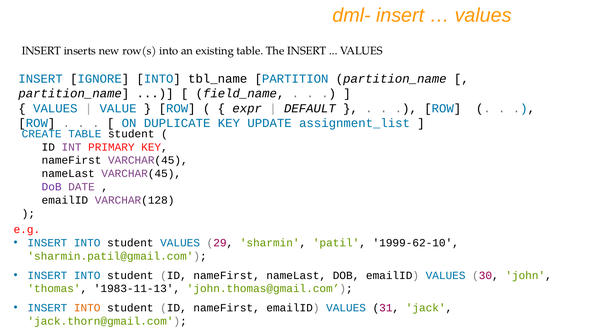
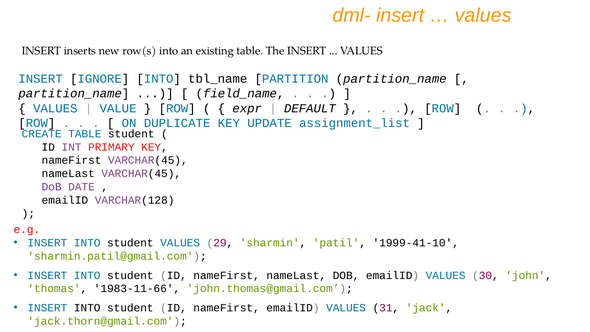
1999-62-10: 1999-62-10 -> 1999-41-10 (416, 243)
1983-11-13: 1983-11-13 -> 1983-11-66 (137, 289)
INTO colour: orange -> black (87, 308)
